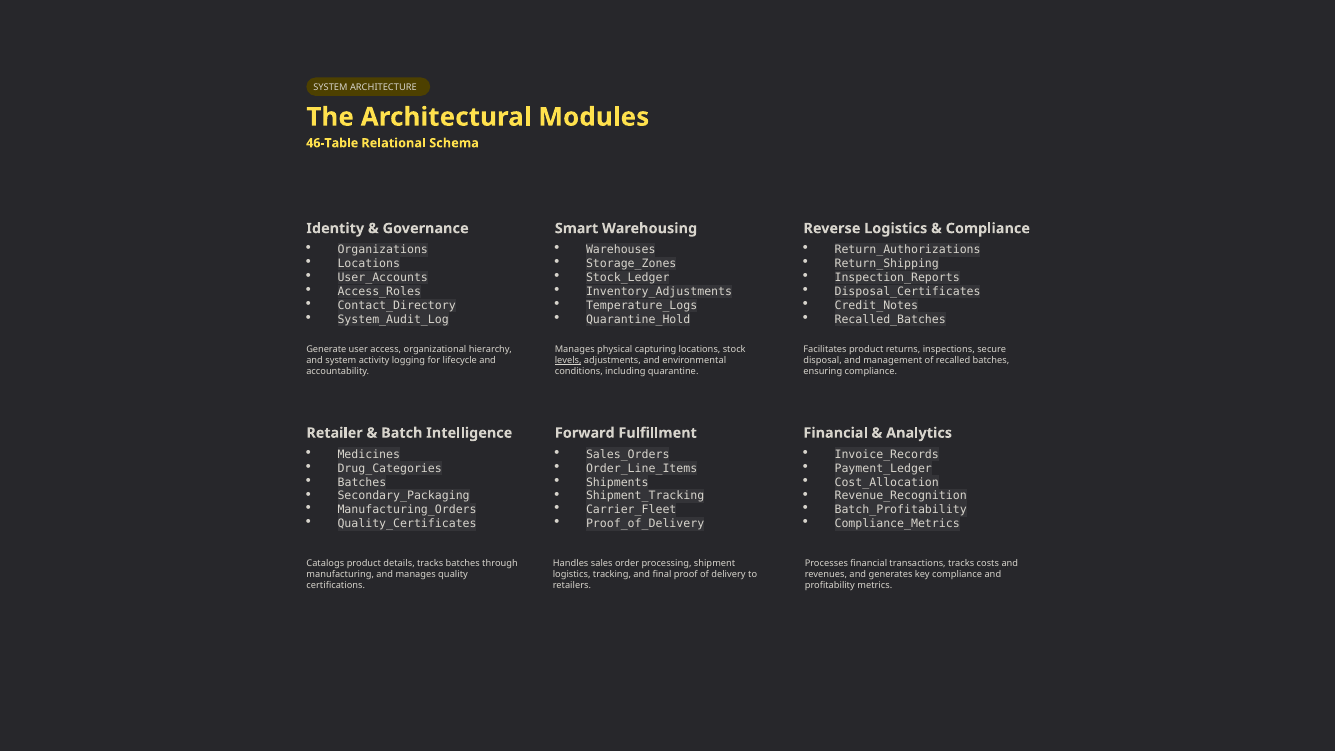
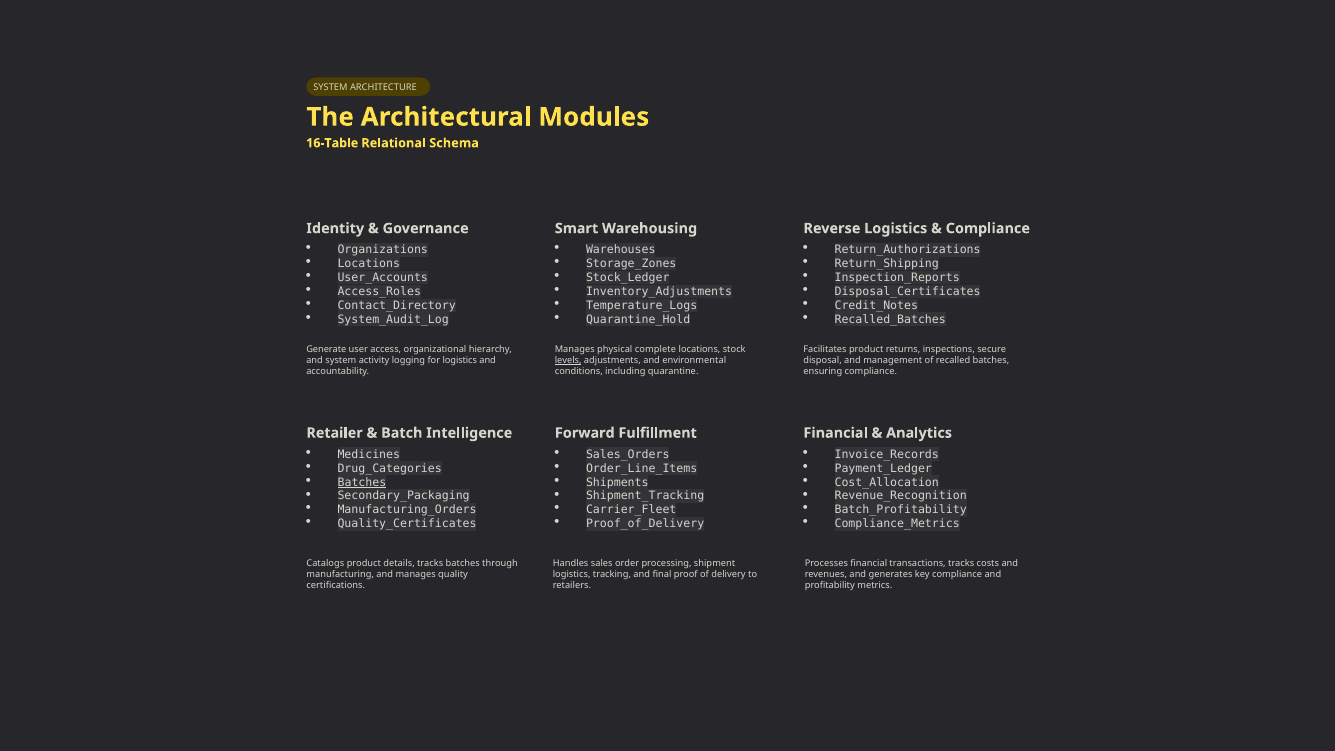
46-Table: 46-Table -> 16-Table (332, 143)
capturing: capturing -> complete (655, 349)
for lifecycle: lifecycle -> logistics (460, 360)
Batches underline: none -> present (362, 482)
